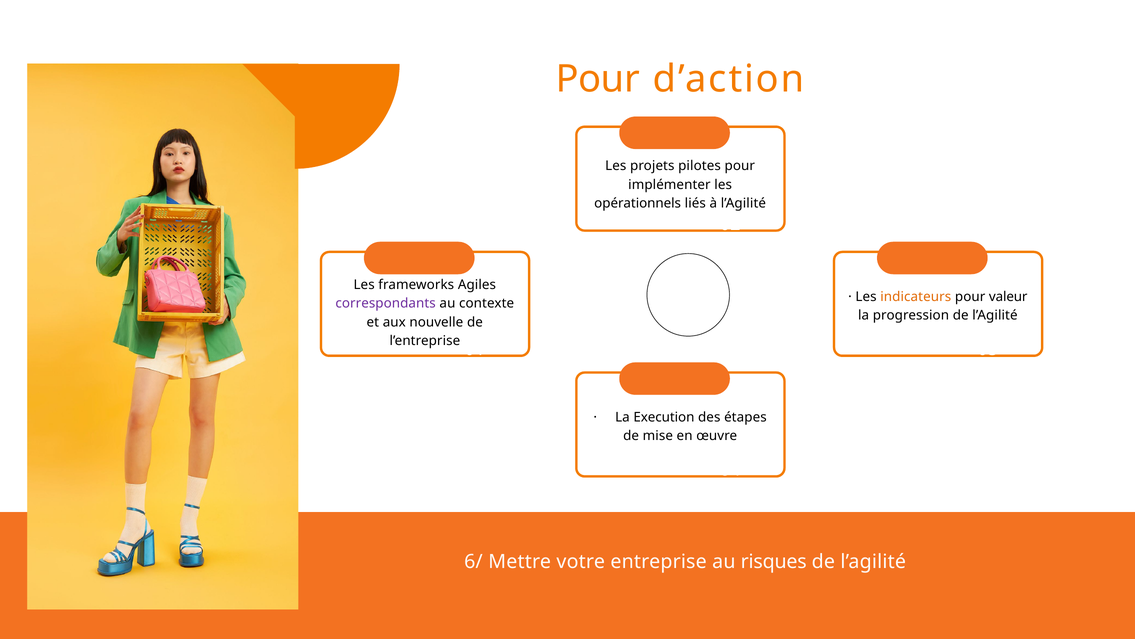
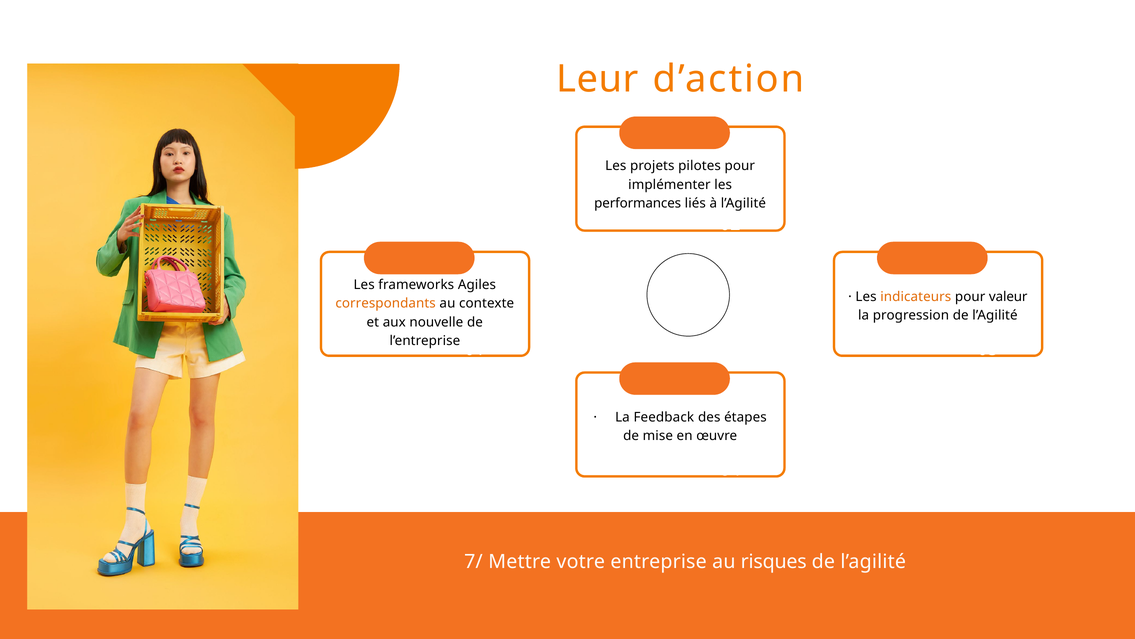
Pour: Pour -> Leur (597, 79)
opérationnels: opérationnels -> performances (638, 203)
correspondants colour: purple -> orange (386, 303)
Execution: Execution -> Feedback (664, 417)
6/: 6/ -> 7/ (473, 561)
